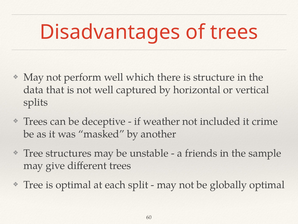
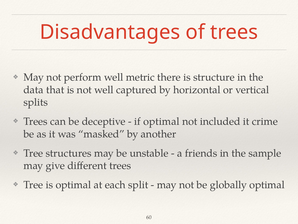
which: which -> metric (140, 77)
if weather: weather -> optimal (161, 121)
